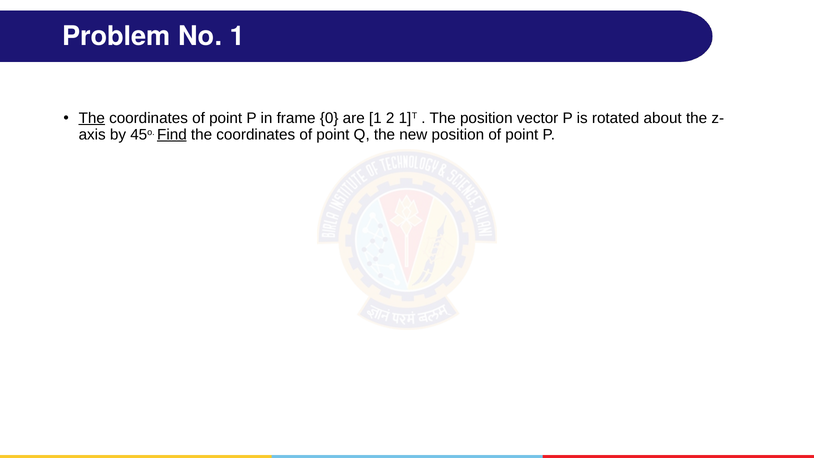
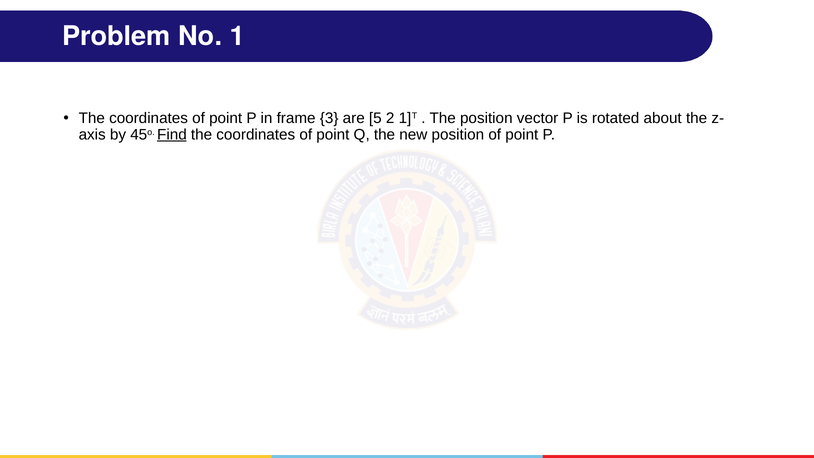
The underline: present -> none (92, 118)
0: 0 -> 3 (329, 118)
are 1: 1 -> 5 (375, 118)
